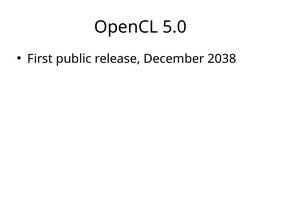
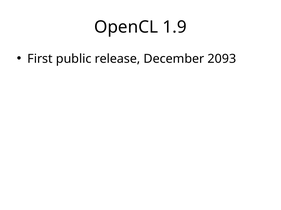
5.0: 5.0 -> 1.9 (175, 27)
2038: 2038 -> 2093 (222, 59)
